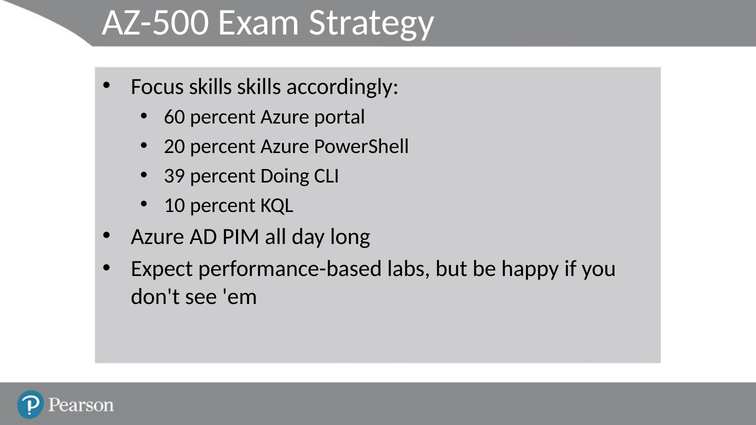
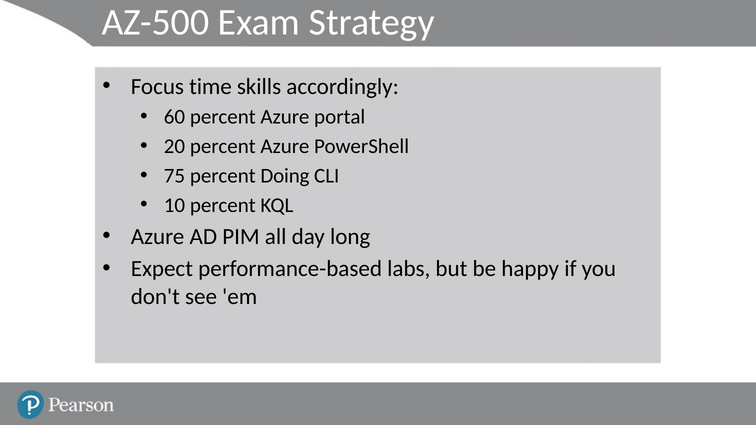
Focus skills: skills -> time (210, 87)
39: 39 -> 75 (174, 176)
